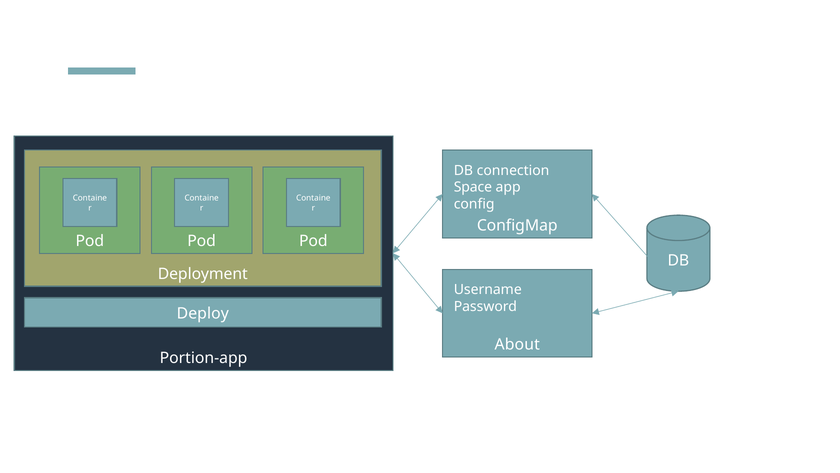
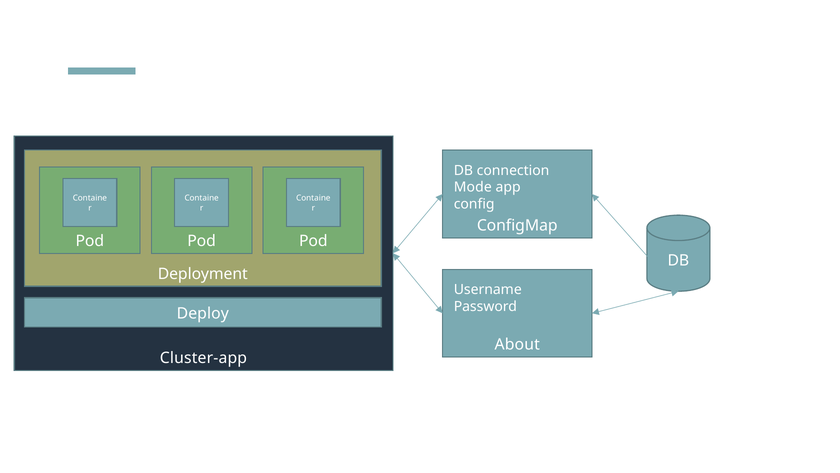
Space: Space -> Mode (473, 187)
Portion-app: Portion-app -> Cluster-app (203, 358)
